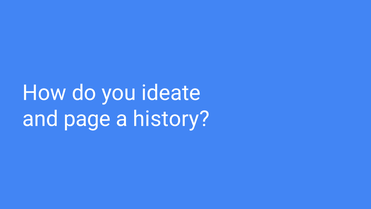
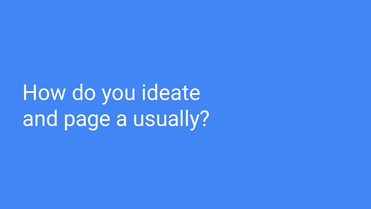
history: history -> usually (171, 119)
